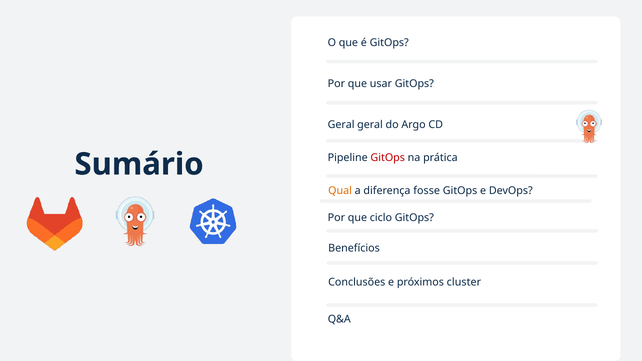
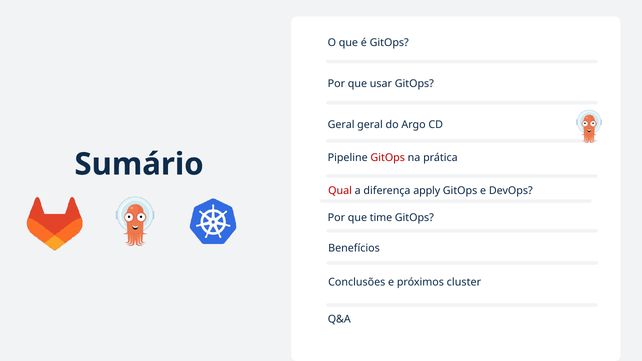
Qual colour: orange -> red (340, 191)
fosse: fosse -> apply (427, 191)
ciclo: ciclo -> time (381, 218)
